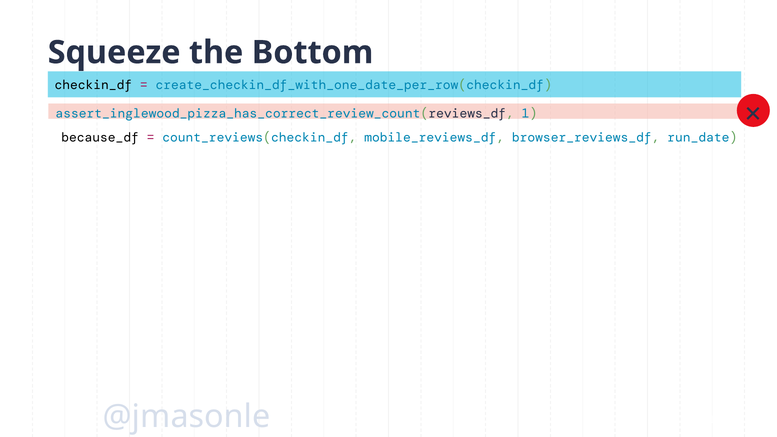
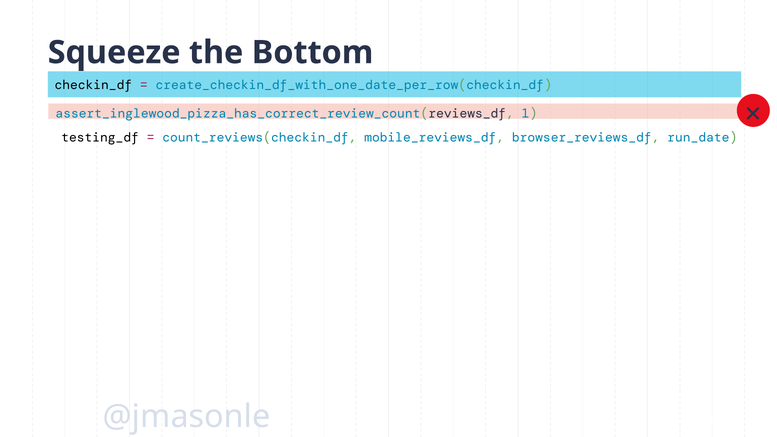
because_df: because_df -> testing_df (100, 138)
